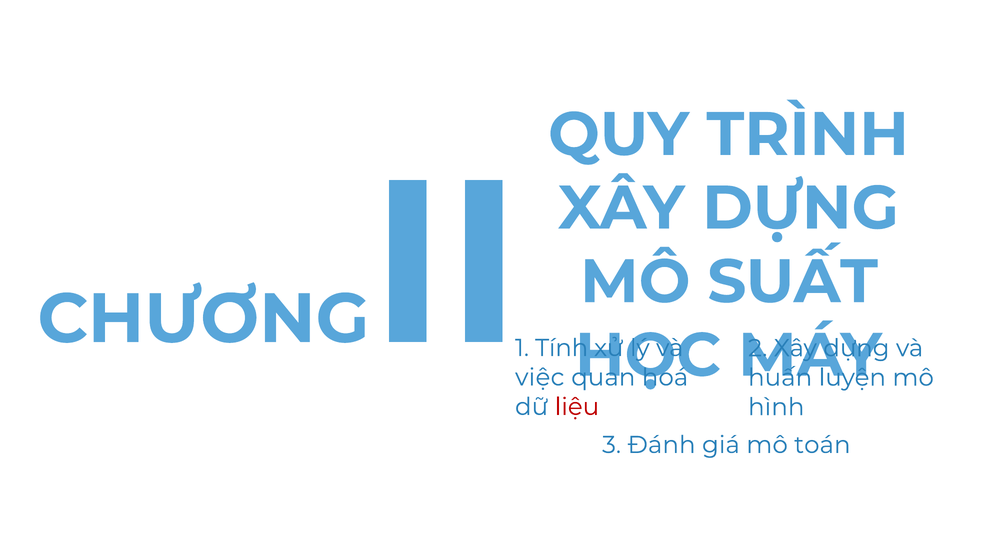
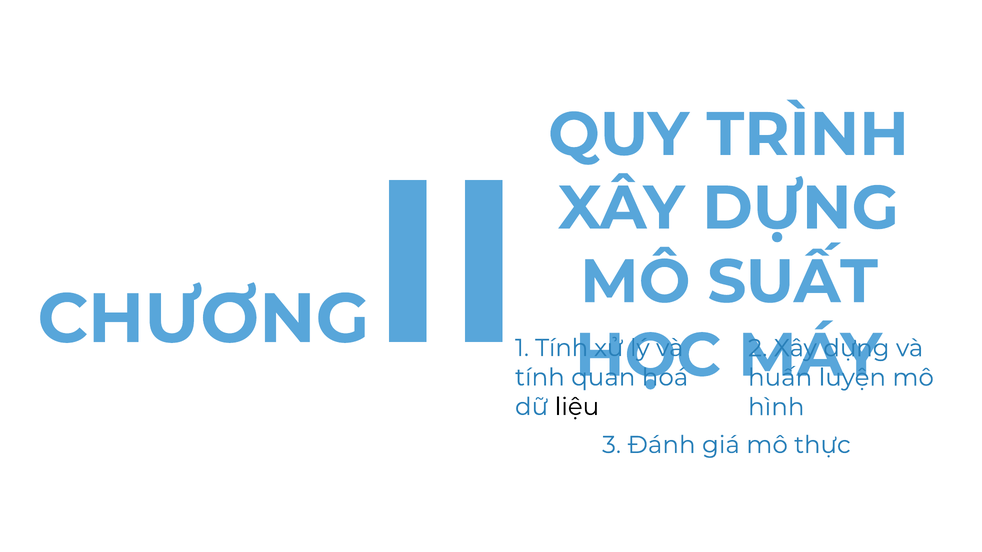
việc: việc -> tính (540, 378)
liệu colour: red -> black (577, 407)
toán: toán -> thực (822, 445)
